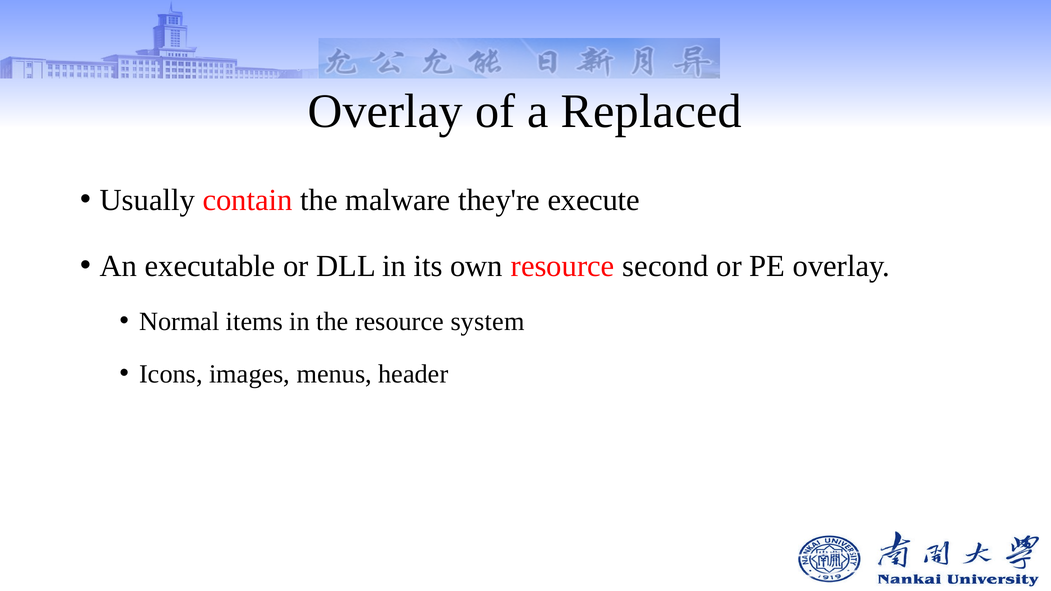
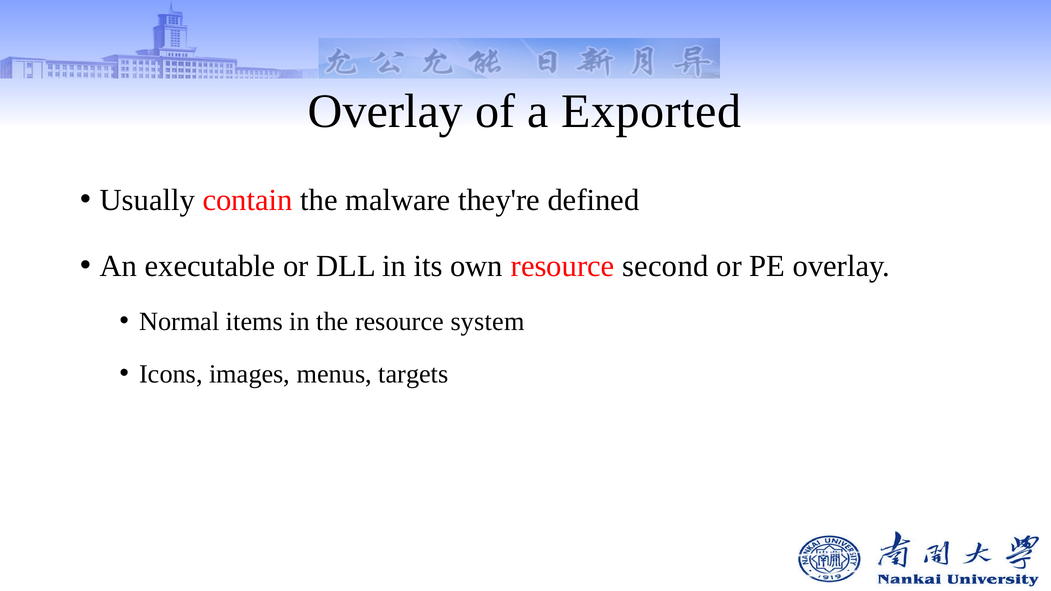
Replaced: Replaced -> Exported (651, 112)
execute: execute -> defined (594, 200)
header: header -> targets (413, 374)
